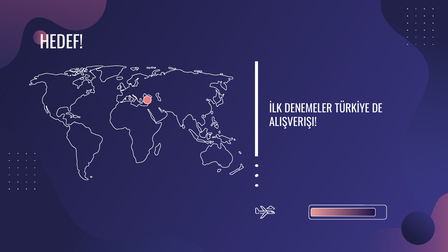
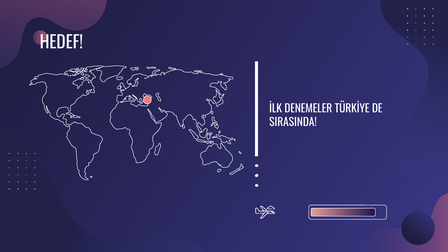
ALIŞVERIŞI: ALIŞVERIŞI -> SIRASINDA (293, 122)
